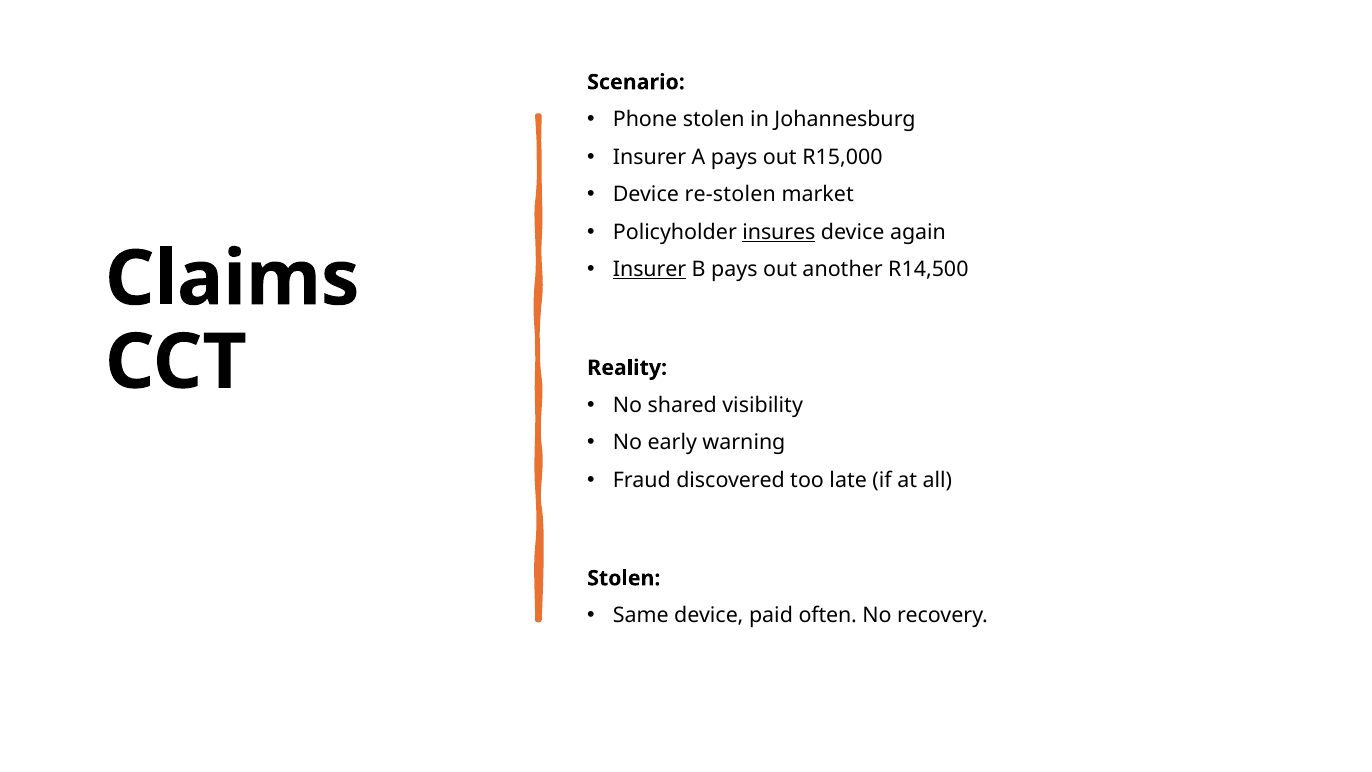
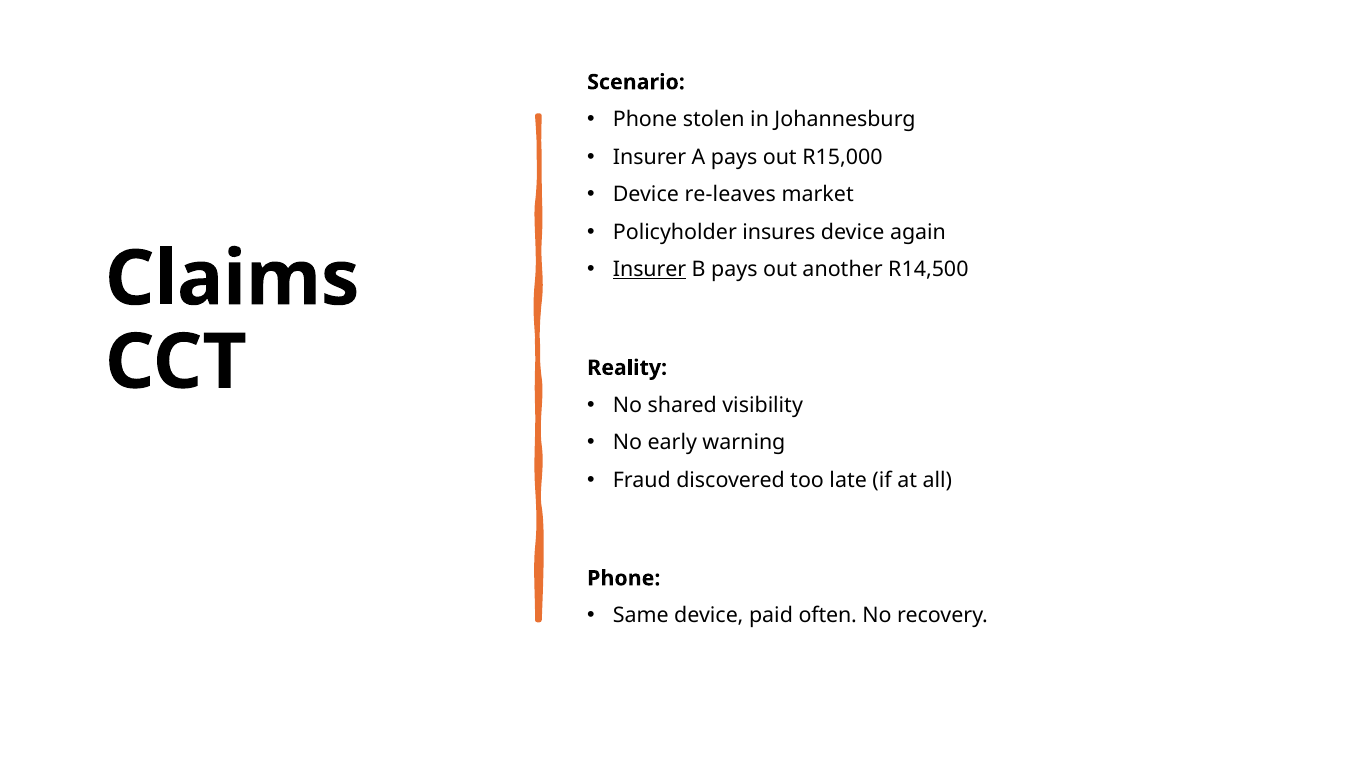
re-stolen: re-stolen -> re-leaves (730, 195)
insures underline: present -> none (779, 232)
Stolen: Stolen -> Phone (624, 578)
